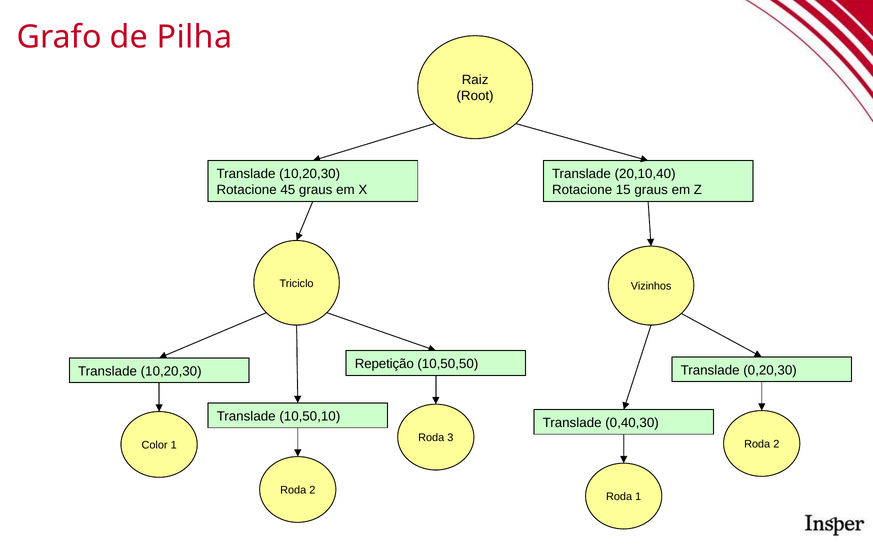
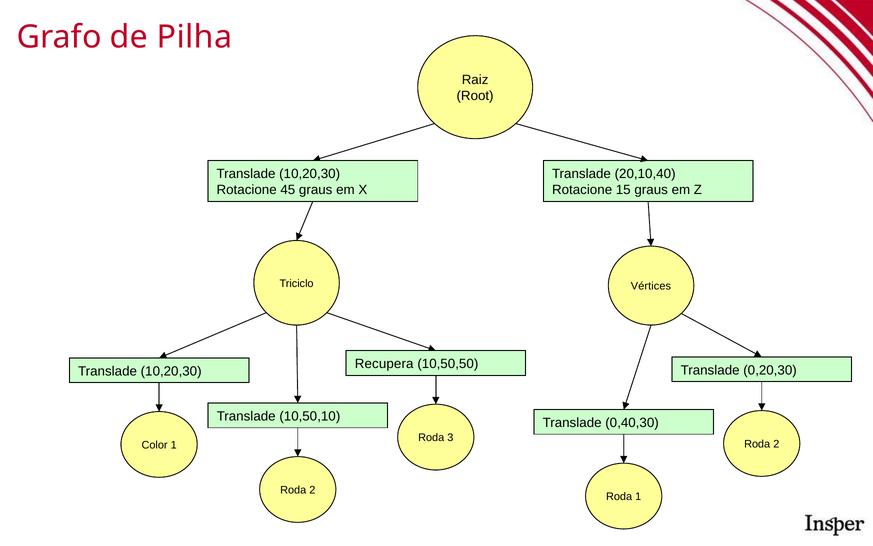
Vizinhos: Vizinhos -> Vértices (651, 286)
Repetição: Repetição -> Recupera (384, 364)
